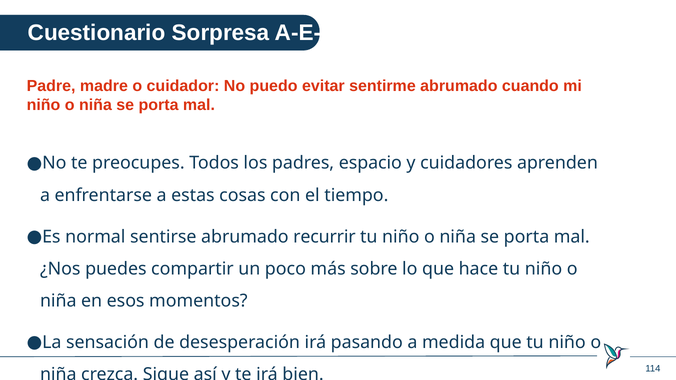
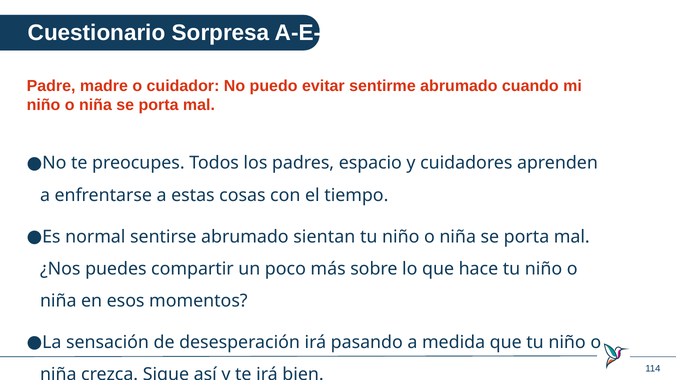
recurrir: recurrir -> sientan (324, 237)
